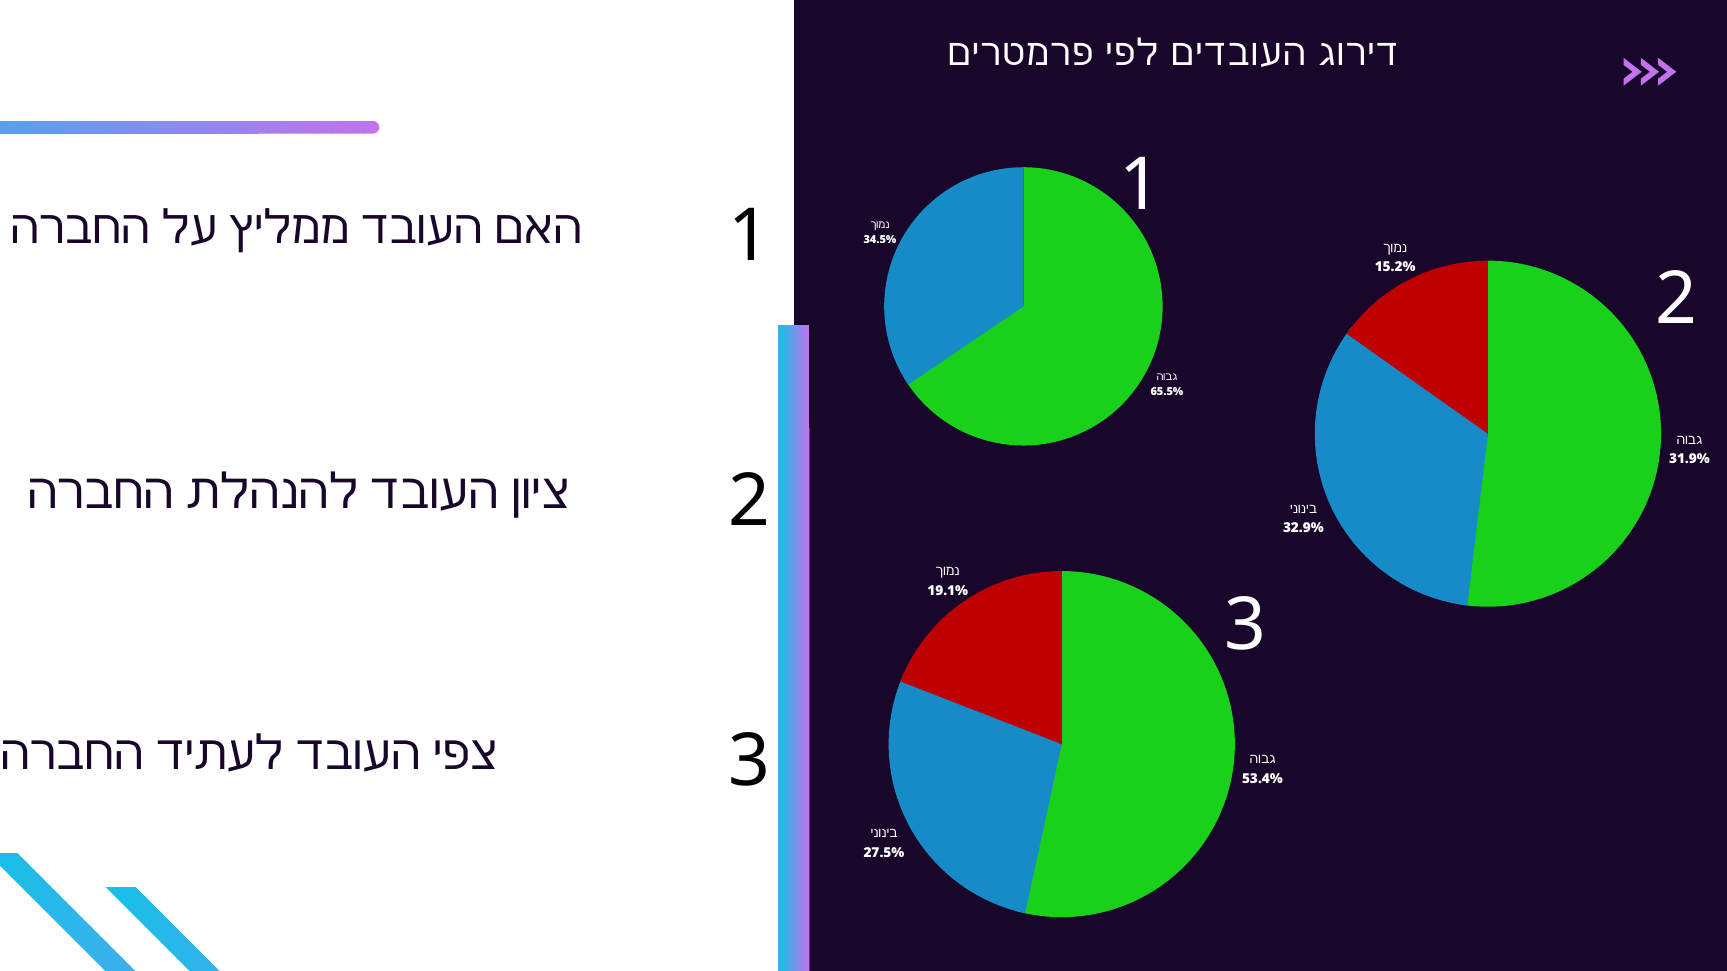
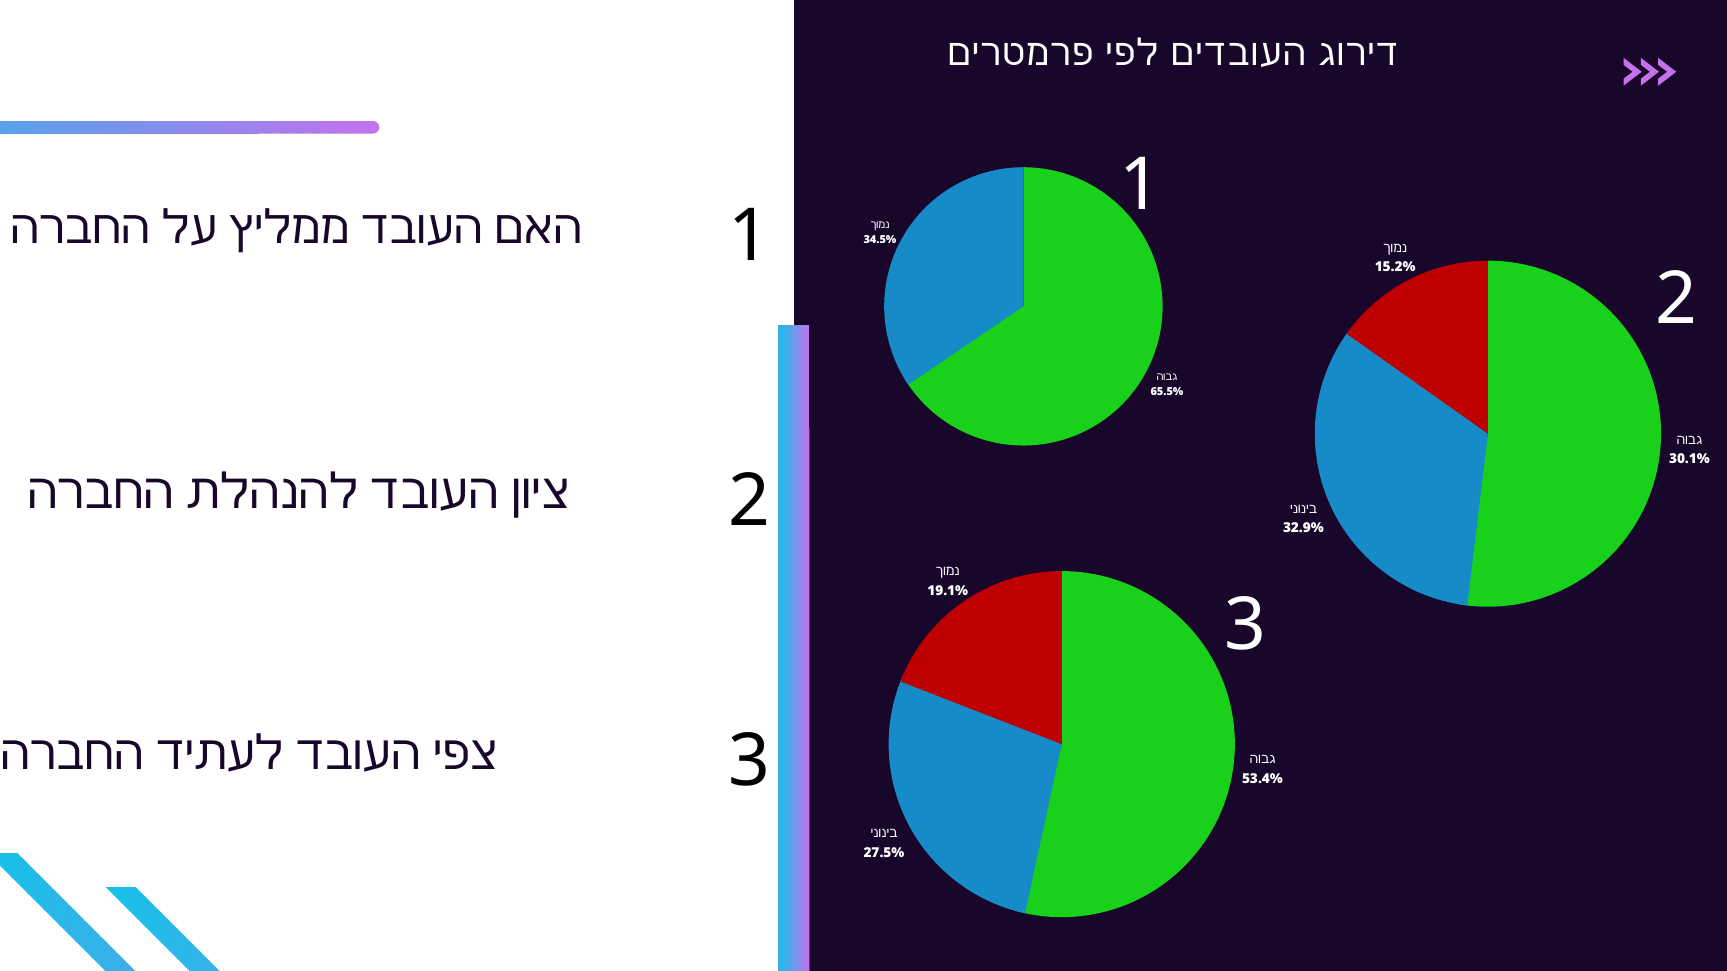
31.9%: 31.9% -> 30.1% (1689, 459)
